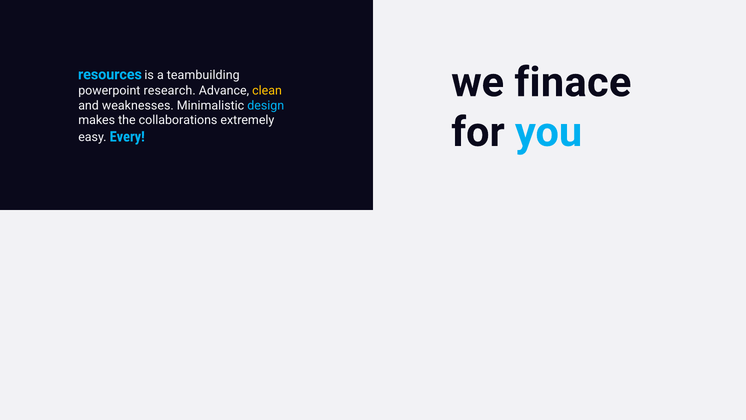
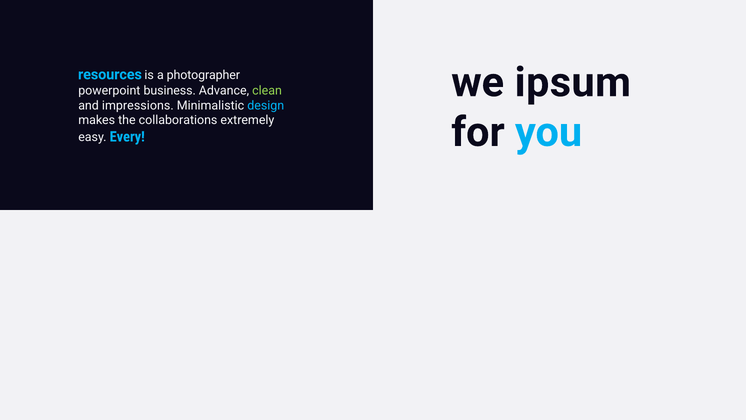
finace: finace -> ipsum (573, 82)
teambuilding: teambuilding -> photographer (203, 75)
research: research -> business (170, 90)
clean colour: yellow -> light green (267, 90)
weaknesses: weaknesses -> impressions (138, 105)
